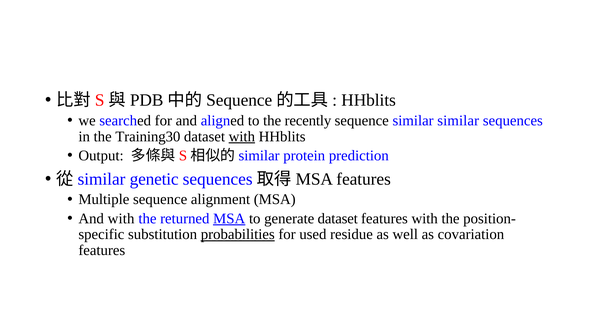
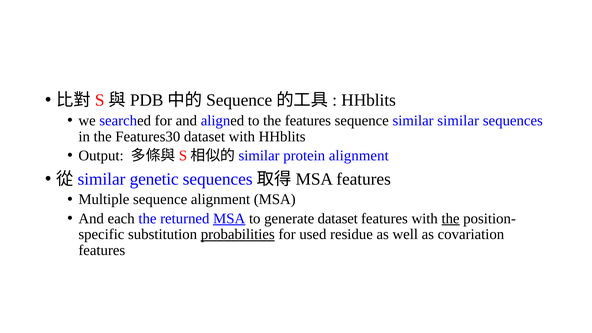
the recently: recently -> features (308, 120)
Training30: Training30 -> Features30 (148, 136)
with underline: present -> none (242, 136)
protein prediction: prediction -> alignment (359, 156)
And with: with -> each (121, 218)
the underline: none -> present (451, 218)
